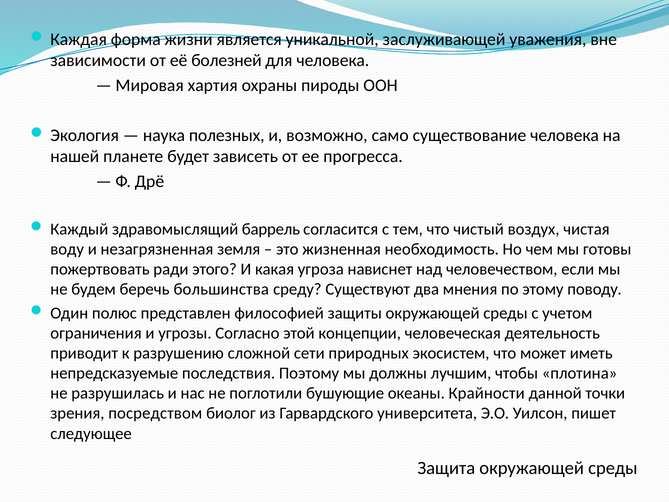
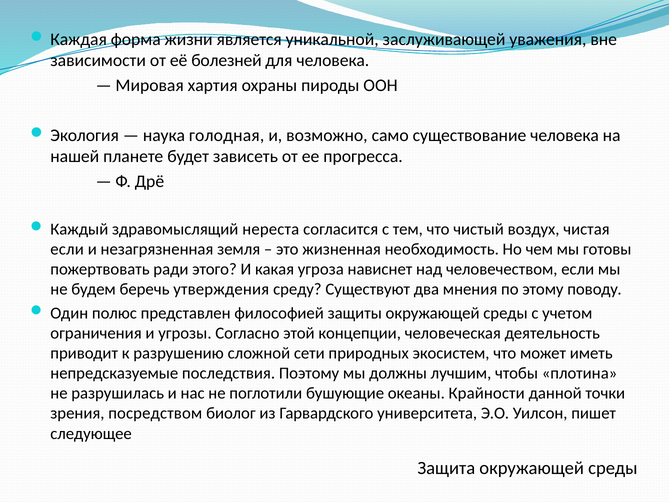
полезных: полезных -> голодная (227, 135)
баррель: баррель -> нереста (271, 229)
воду: воду -> если (67, 249)
большинства: большинства -> утверждения (221, 289)
